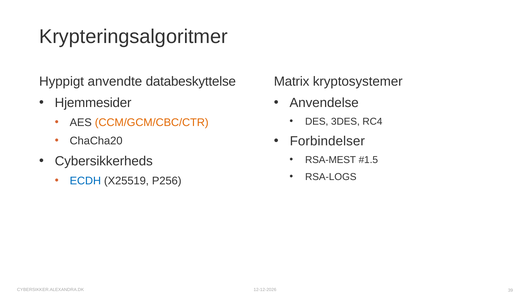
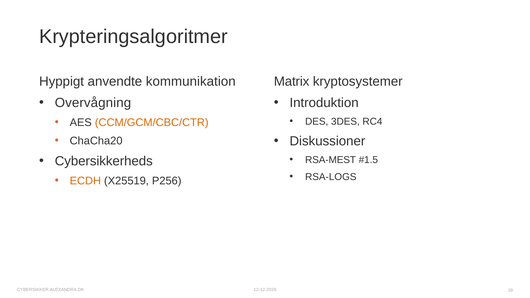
databeskyttelse: databeskyttelse -> kommunikation (191, 82)
Hjemmesider: Hjemmesider -> Overvågning (93, 103)
Anvendelse: Anvendelse -> Introduktion (324, 103)
Forbindelser: Forbindelser -> Diskussioner (327, 141)
ECDH colour: blue -> orange (85, 181)
